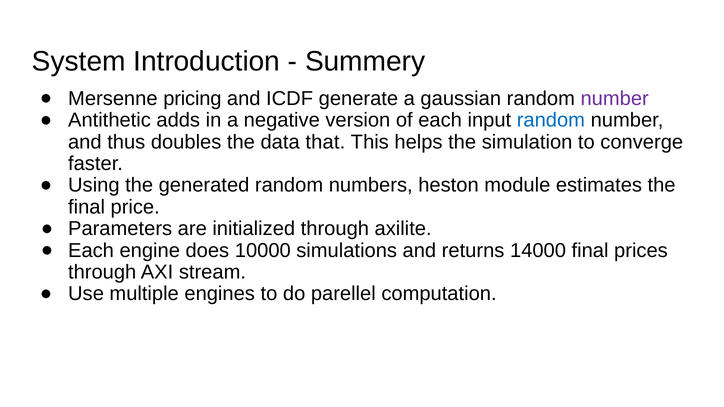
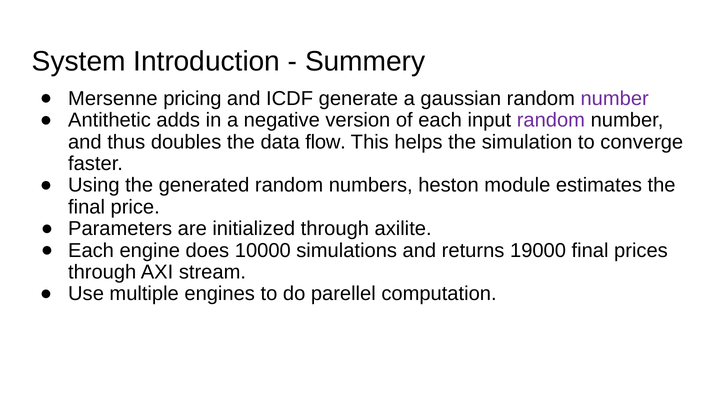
random colour: blue -> purple (551, 120)
that: that -> flow (326, 142)
14000: 14000 -> 19000 (538, 251)
